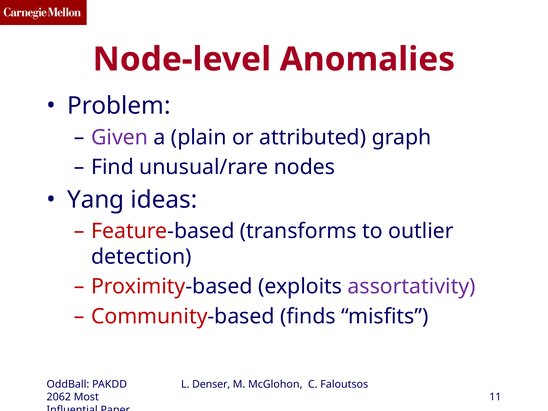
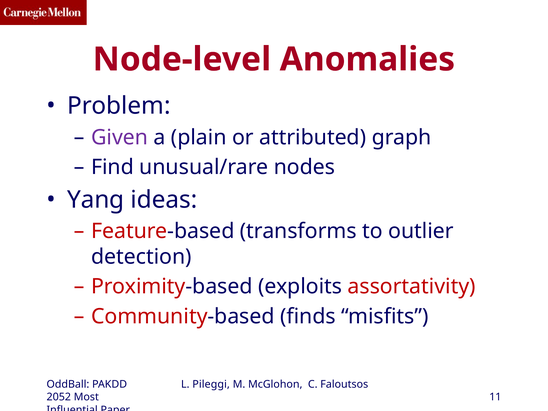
assortativity colour: purple -> red (412, 287)
Denser: Denser -> Pileggi (211, 384)
2062: 2062 -> 2052 (59, 397)
